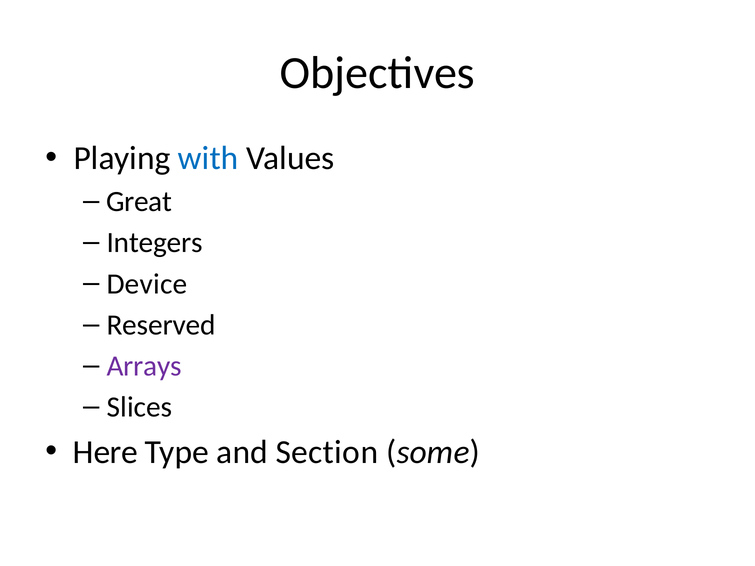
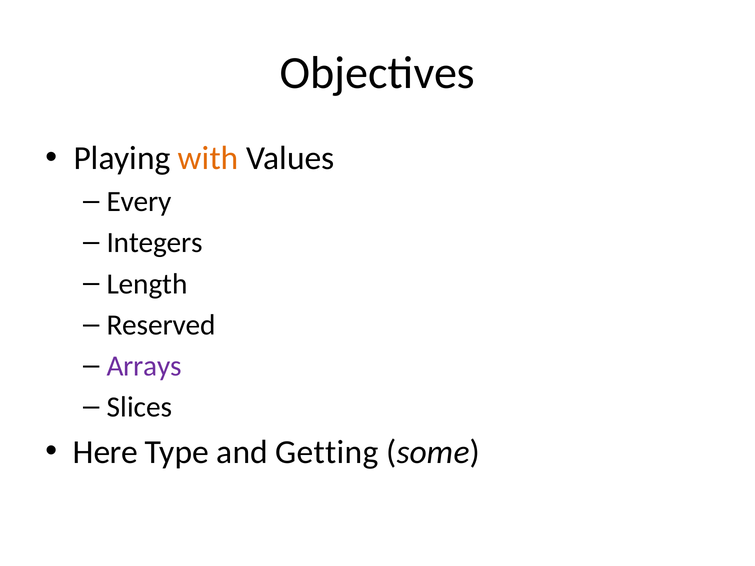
with colour: blue -> orange (208, 158)
Great: Great -> Every (139, 202)
Device: Device -> Length (147, 284)
Section: Section -> Getting (327, 452)
